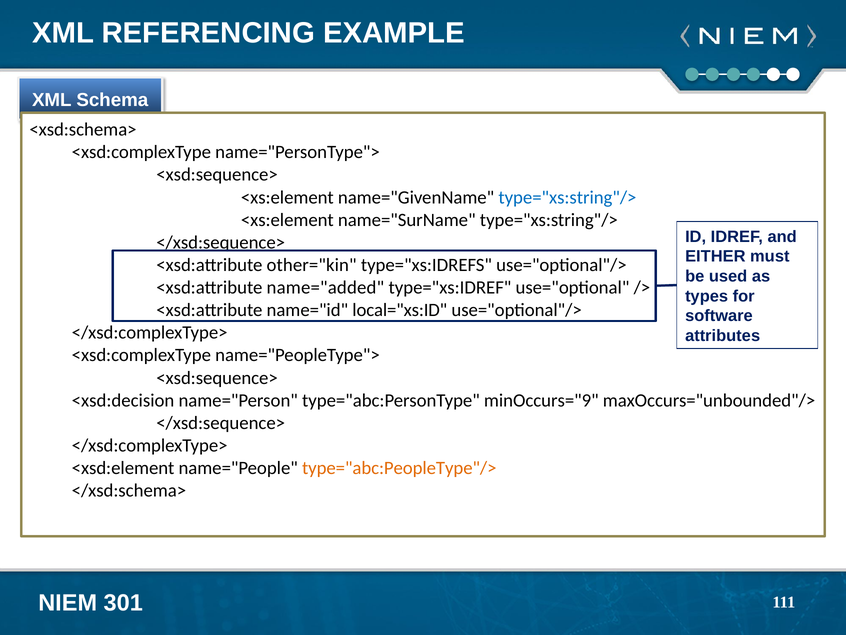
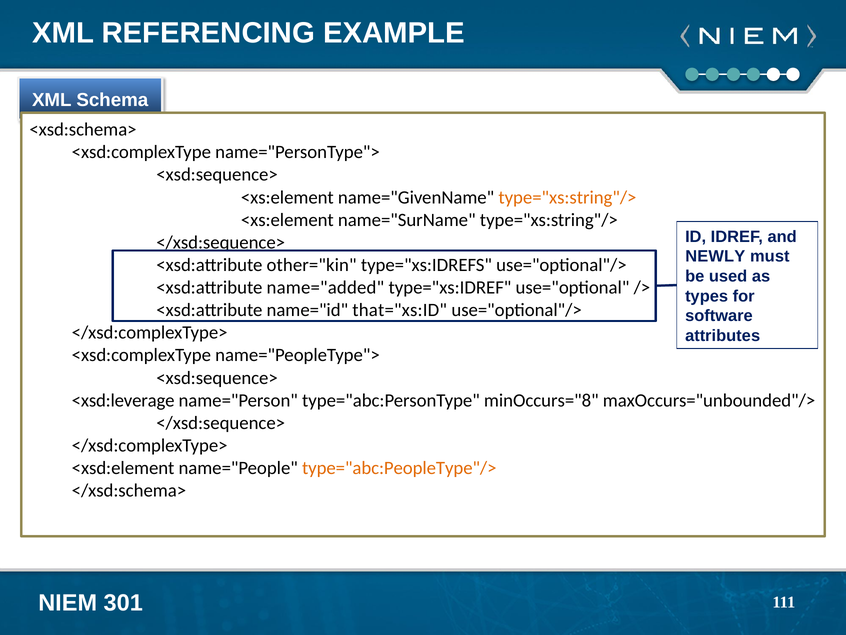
type="xs:string"/> colour: blue -> orange (567, 197)
EITHER: EITHER -> NEWLY (715, 256)
local="xs:ID: local="xs:ID -> that="xs:ID (400, 310)
<xsd:decision: <xsd:decision -> <xsd:leverage (123, 400)
minOccurs="9: minOccurs="9 -> minOccurs="8 (541, 400)
